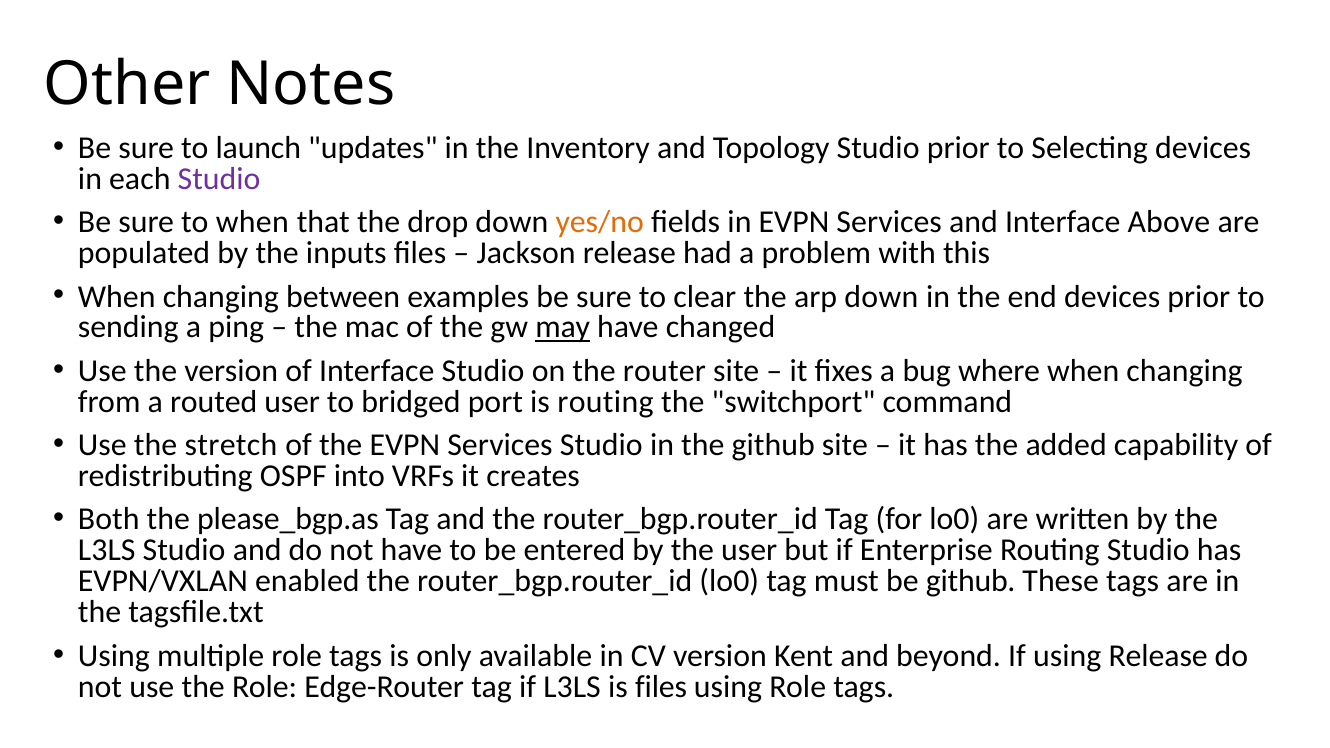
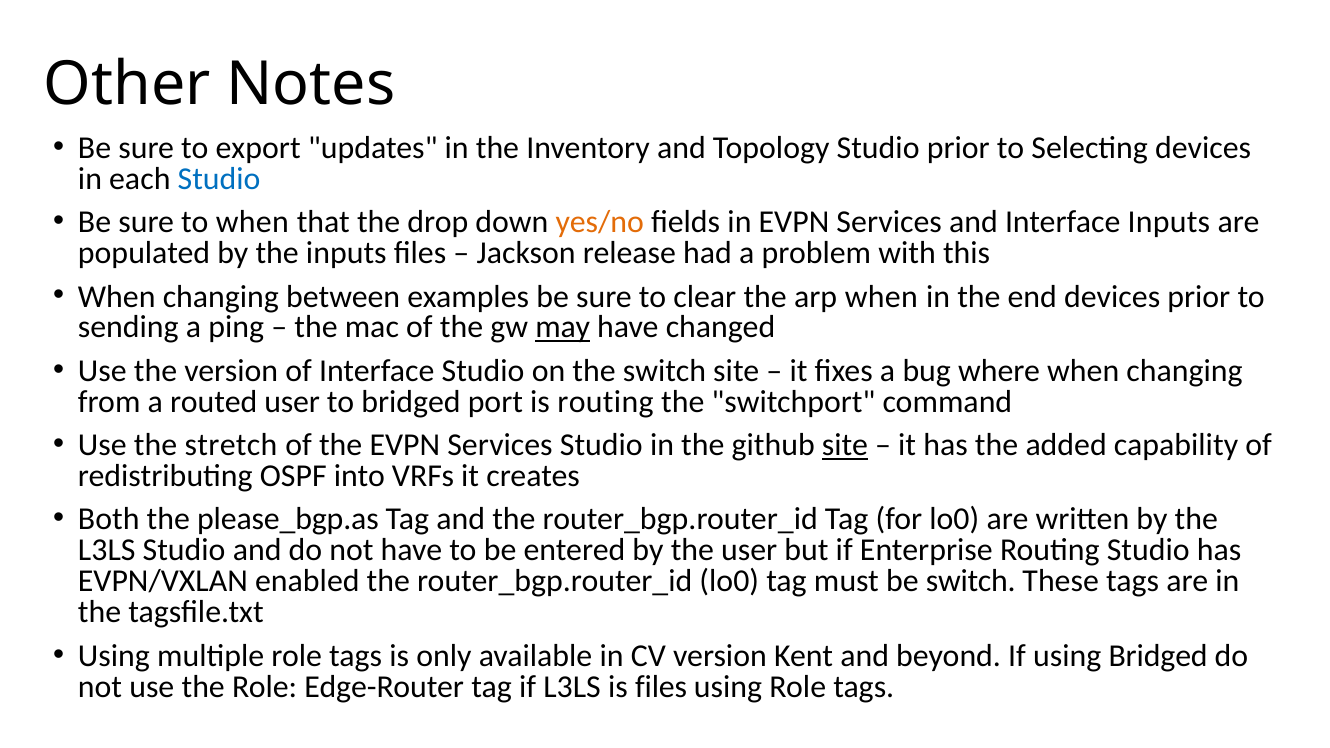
launch: launch -> export (258, 148)
Studio colour: purple -> blue (219, 179)
Interface Above: Above -> Inputs (1169, 222)
arp down: down -> when (881, 297)
the router: router -> switch (665, 371)
site underline: none -> present (845, 445)
be github: github -> switch (971, 581)
using Release: Release -> Bridged (1158, 656)
